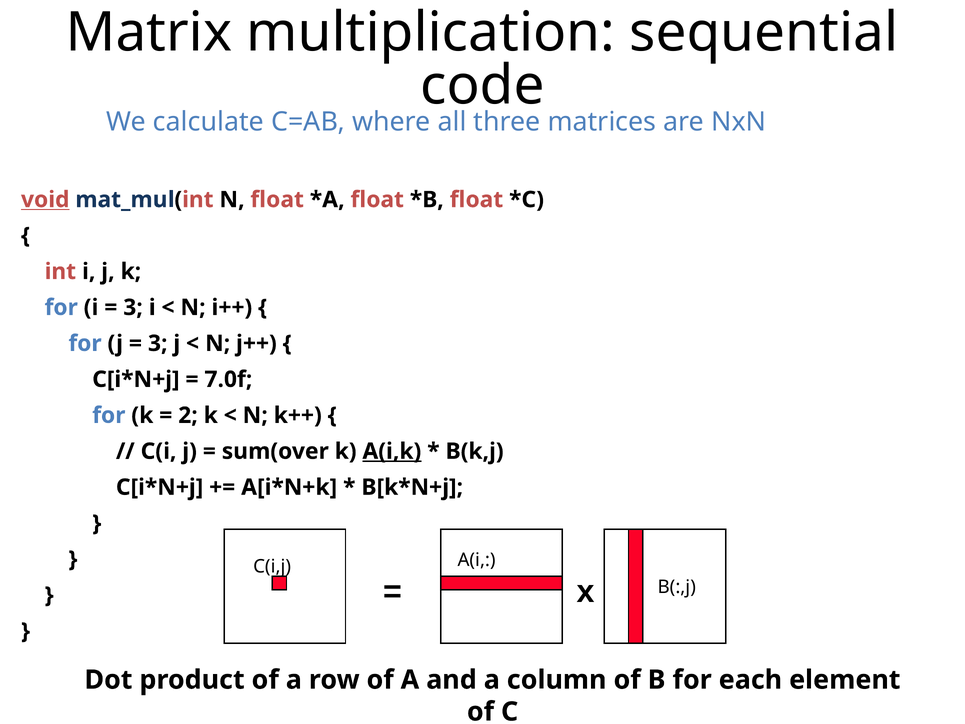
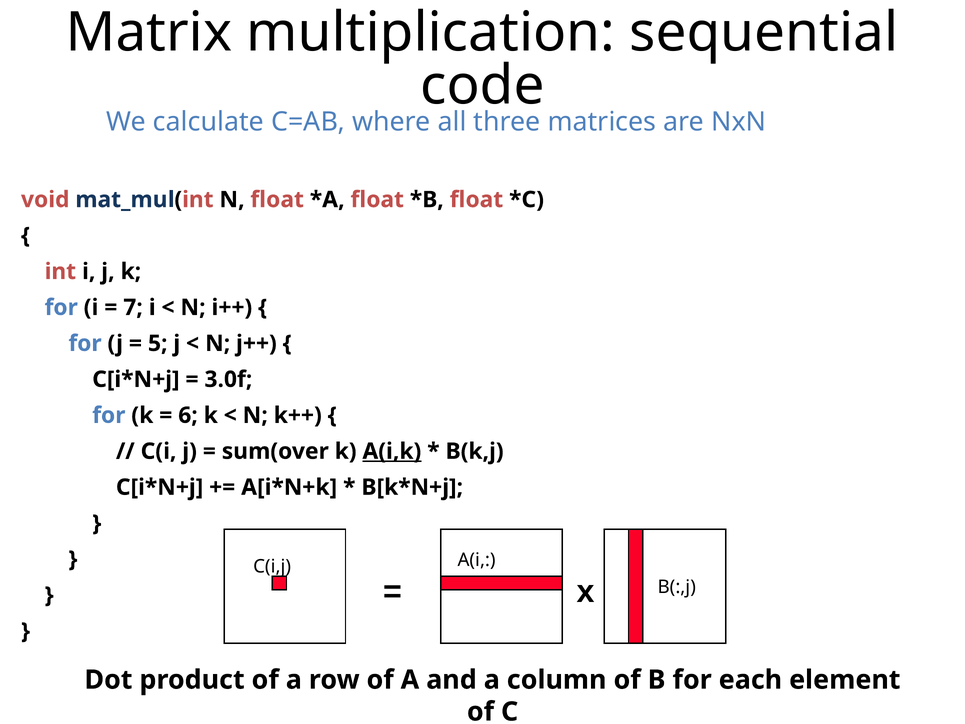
void underline: present -> none (45, 200)
3: 3 -> 7 (133, 307)
3: 3 -> 5 (158, 343)
7.0f: 7.0f -> 3.0f (228, 379)
2: 2 -> 6 (188, 415)
